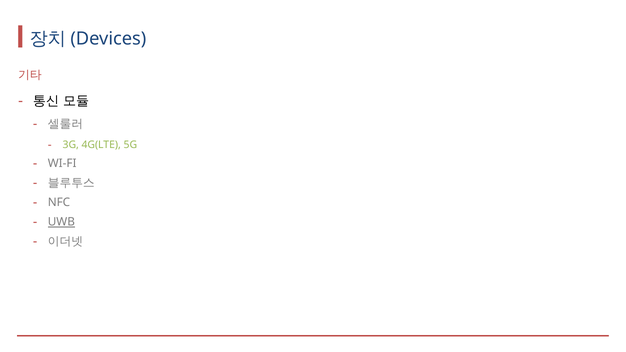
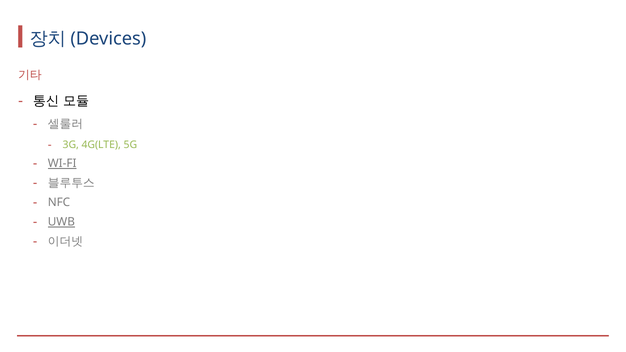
WI-FI underline: none -> present (62, 164)
